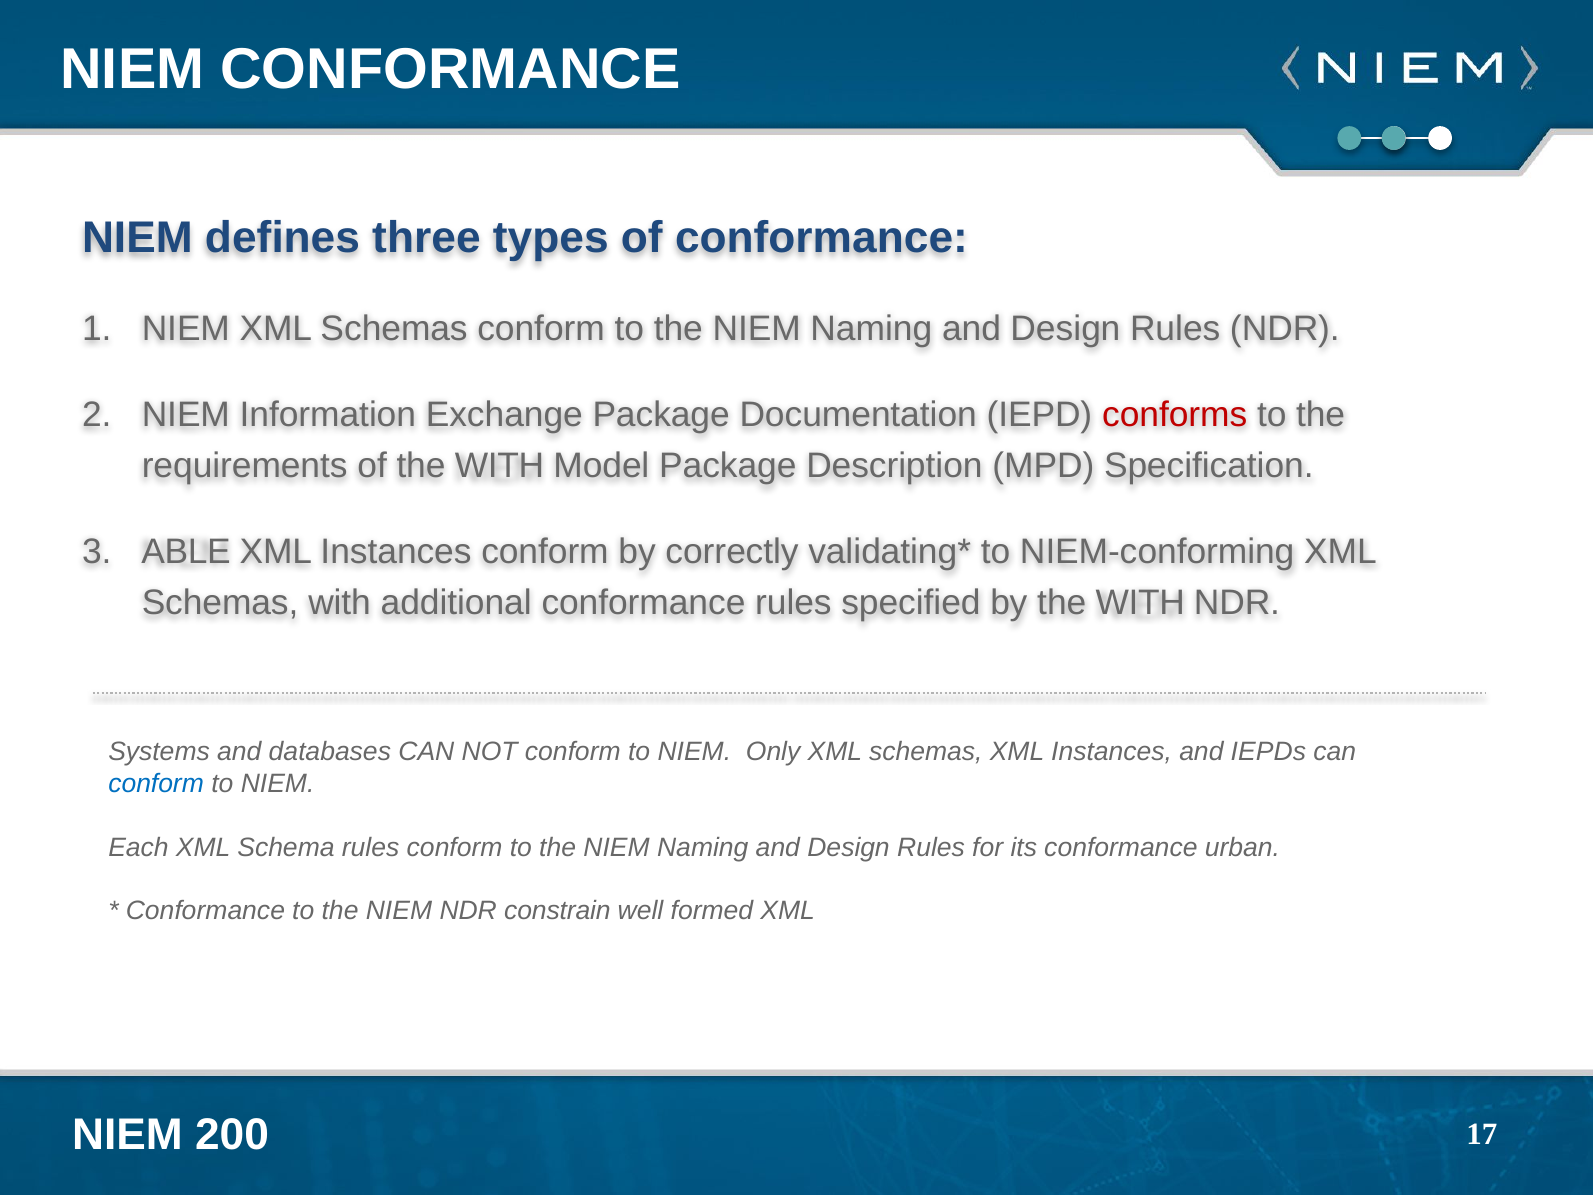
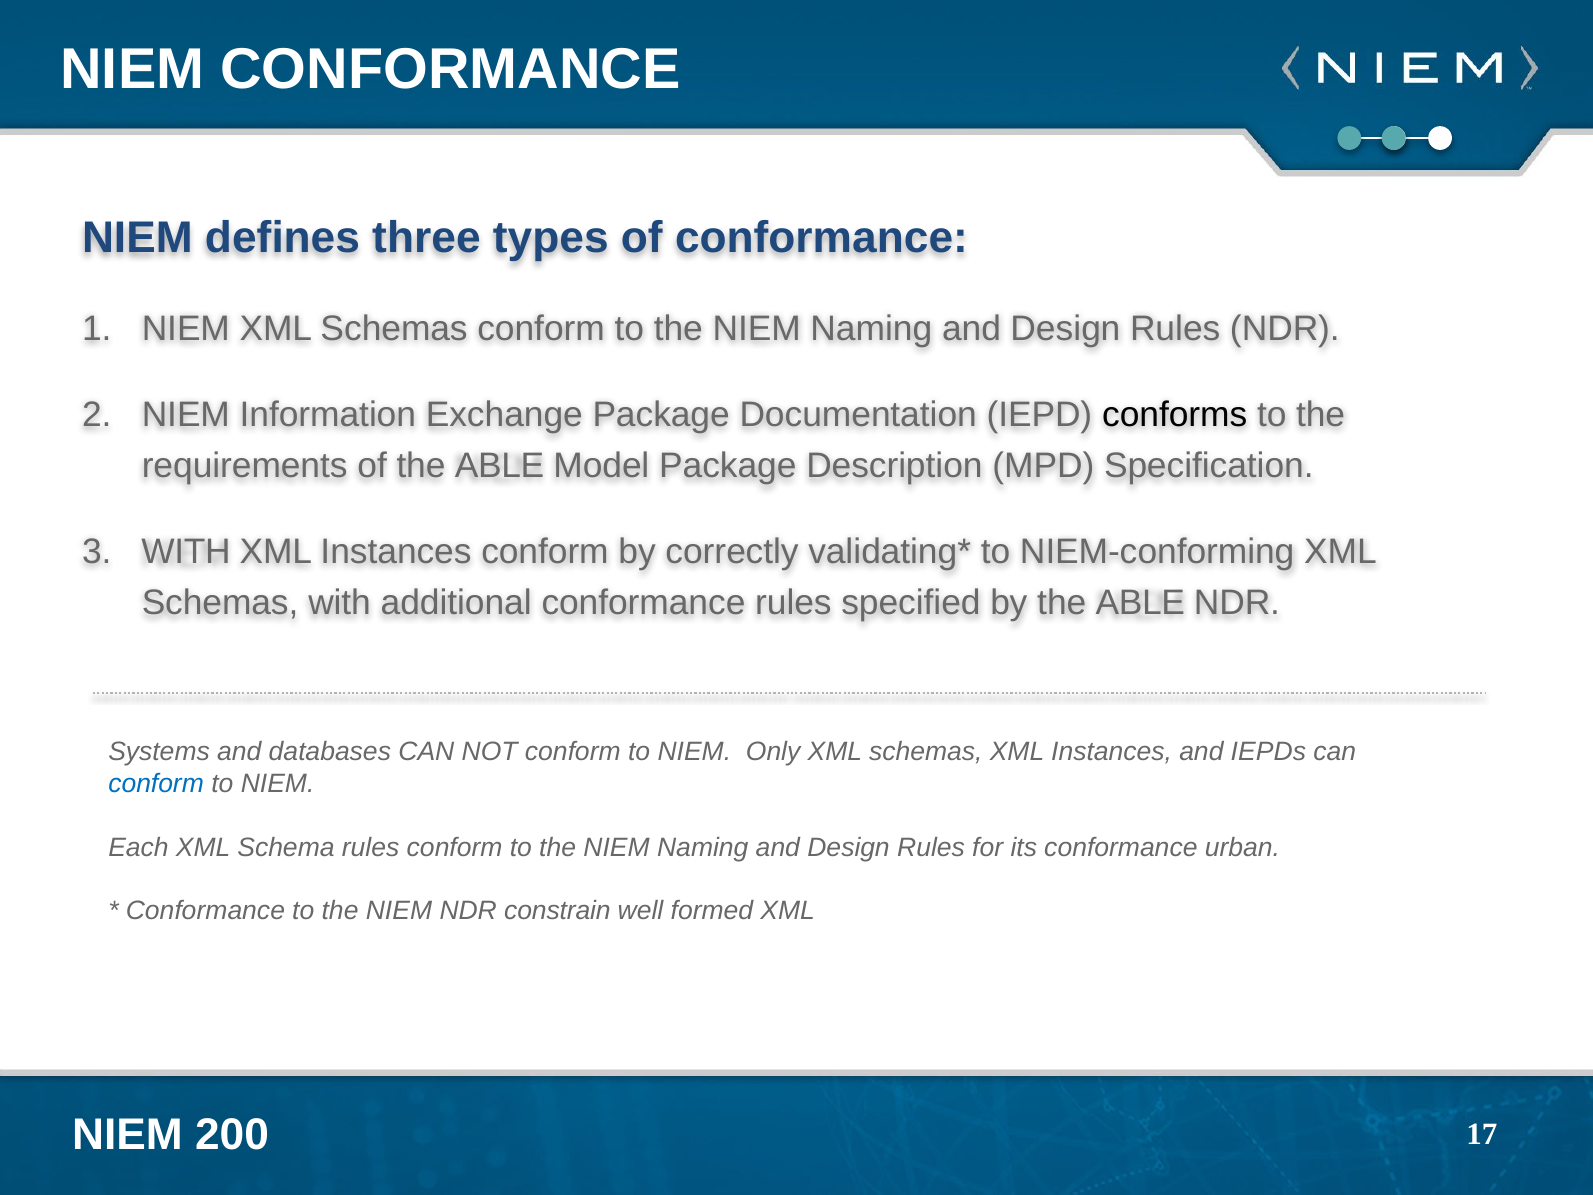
conforms colour: red -> black (1175, 415)
of the WITH: WITH -> ABLE (500, 466)
ABLE: ABLE -> WITH (186, 552)
by the WITH: WITH -> ABLE (1140, 603)
